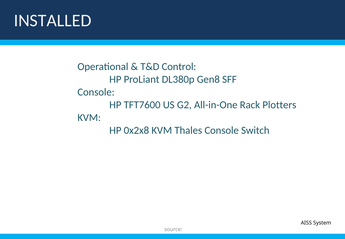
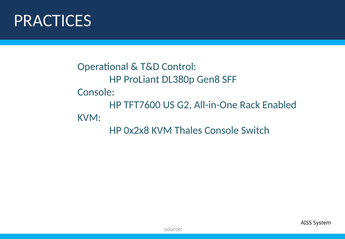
INSTALLED: INSTALLED -> PRACTICES (53, 21)
Plotters: Plotters -> Enabled (279, 105)
